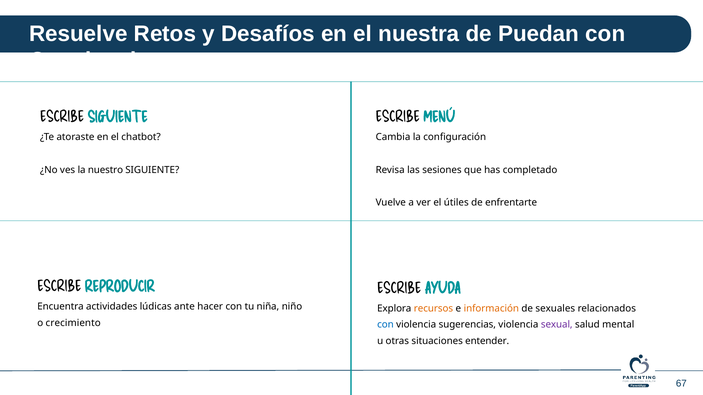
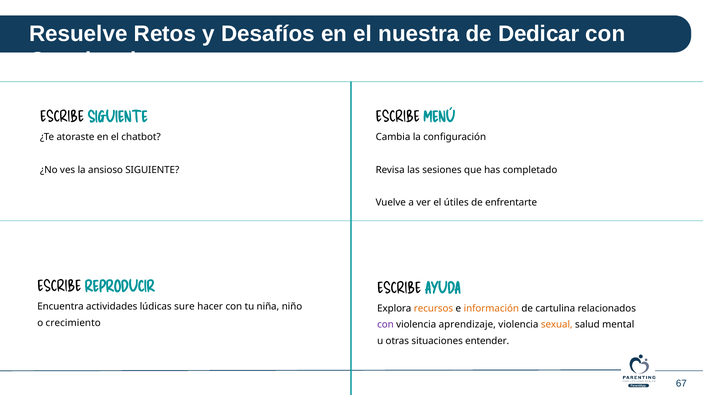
Puedan: Puedan -> Dedicar (539, 34)
nuestro: nuestro -> ansioso (105, 170)
ante: ante -> sure (184, 307)
sexuales: sexuales -> cartulina (555, 309)
con colour: blue -> purple (385, 325)
sugerencias: sugerencias -> aprendizaje (467, 325)
sexual colour: purple -> orange (557, 325)
